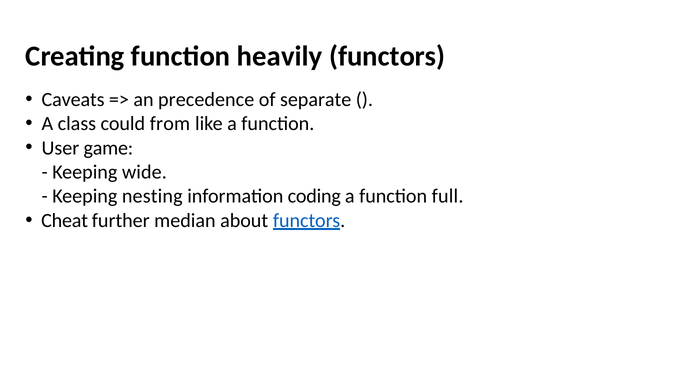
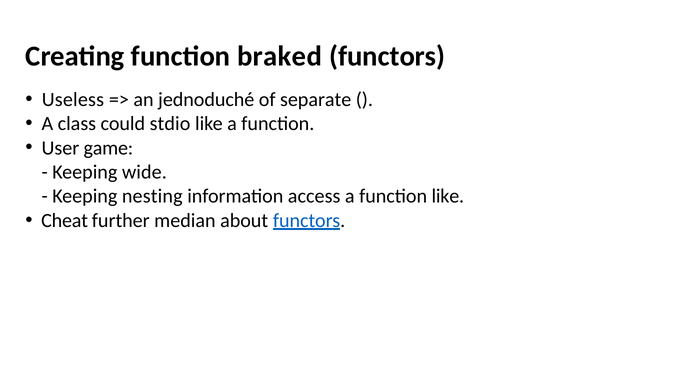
heavily: heavily -> braked (280, 56)
Caveats: Caveats -> Useless (73, 99)
precedence: precedence -> jednoduché (206, 99)
from: from -> stdio (170, 124)
coding: coding -> access (314, 196)
function full: full -> like (448, 196)
